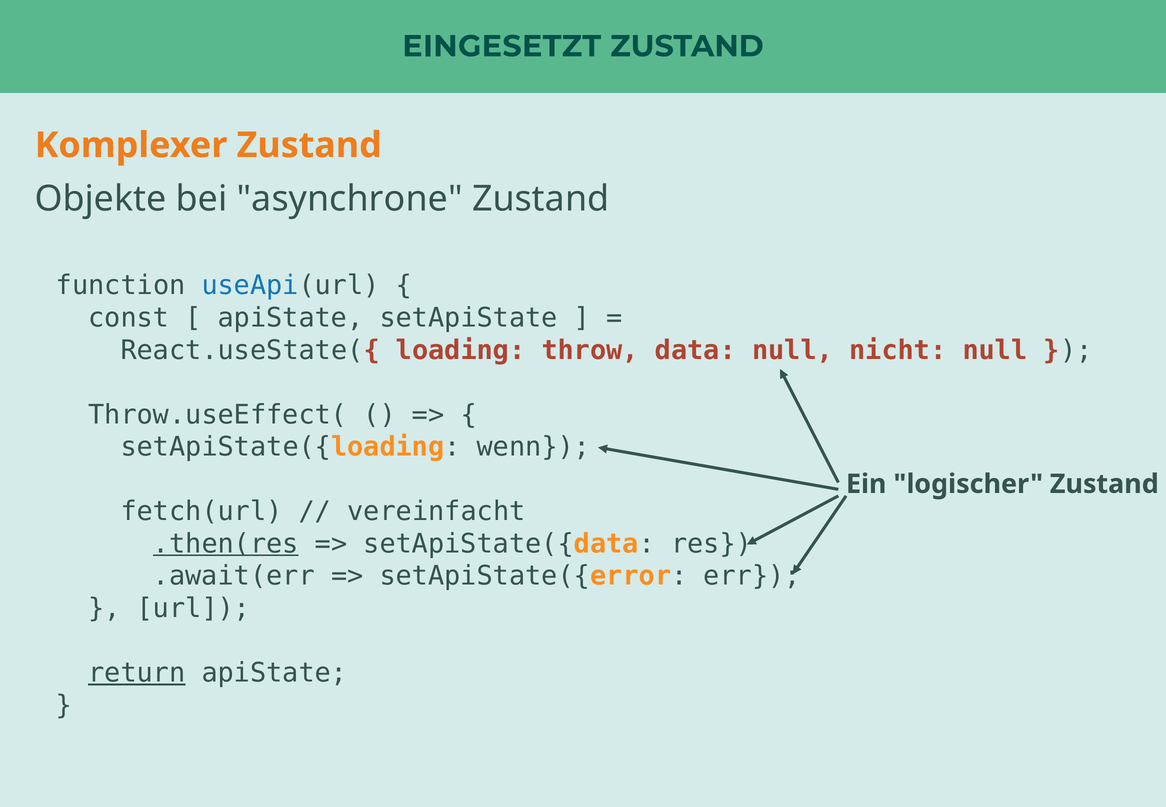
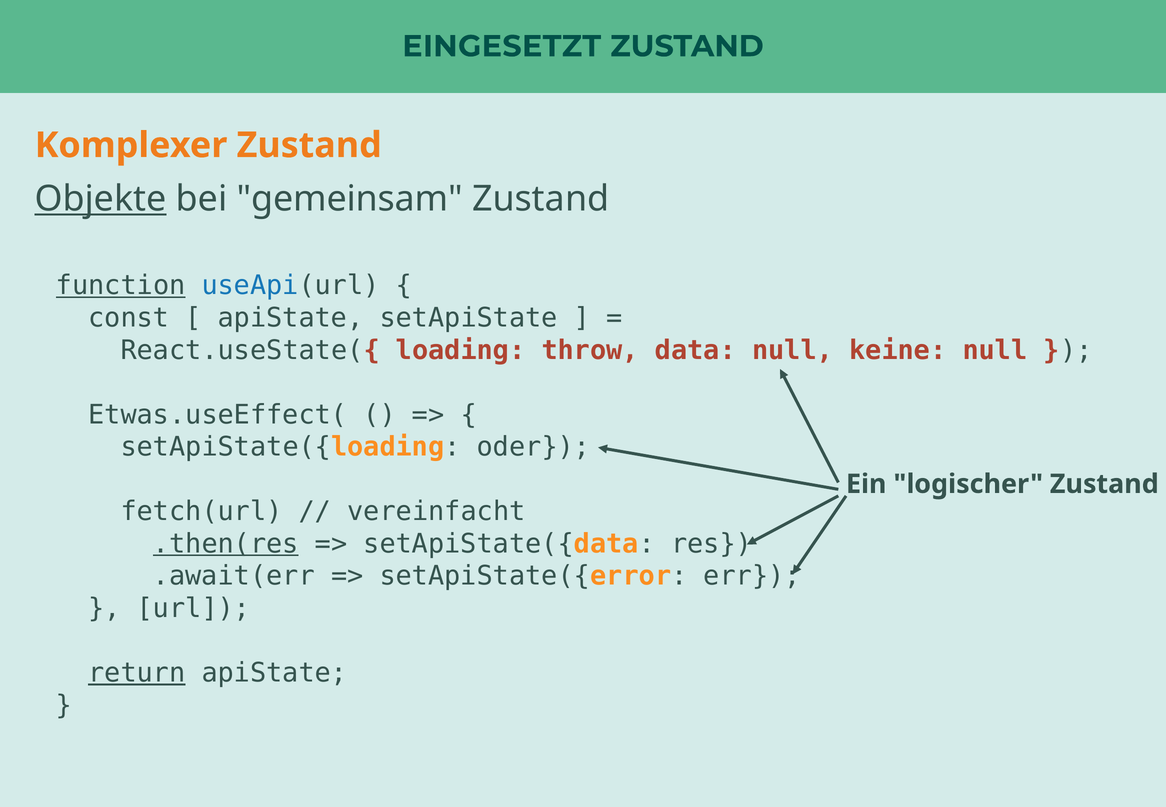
Objekte underline: none -> present (101, 199)
asynchrone: asynchrone -> gemeinsam (350, 199)
function underline: none -> present (121, 286)
nicht: nicht -> keine (898, 350)
Throw.useEffect(: Throw.useEffect( -> Etwas.useEffect( (218, 415)
wenn: wenn -> oder (533, 447)
